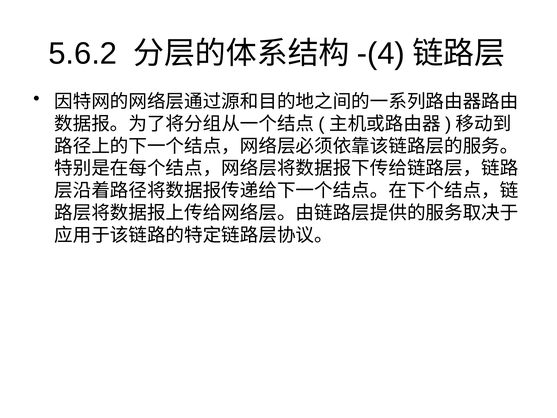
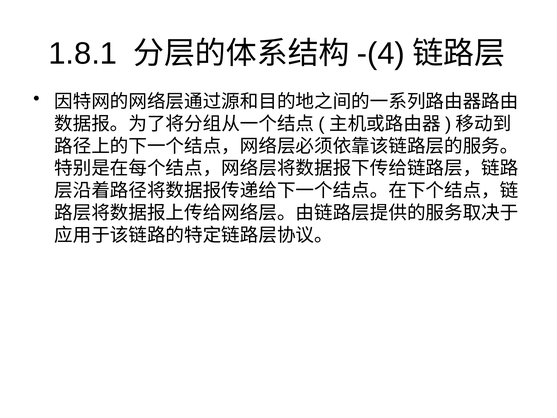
5.6.2: 5.6.2 -> 1.8.1 (83, 54)
